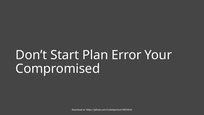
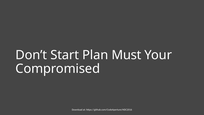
Error: Error -> Must (126, 55)
